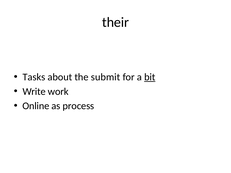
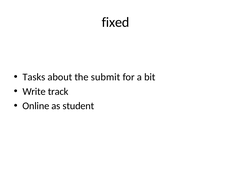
their: their -> fixed (116, 22)
bit underline: present -> none (150, 77)
work: work -> track (58, 92)
process: process -> student (78, 106)
